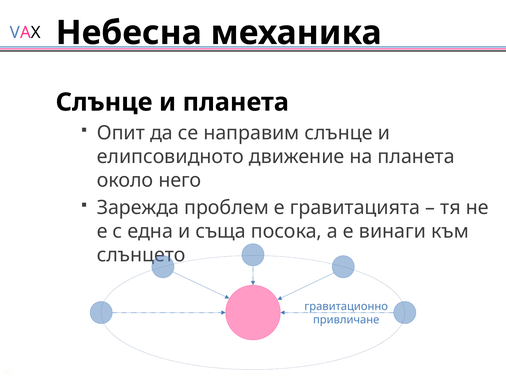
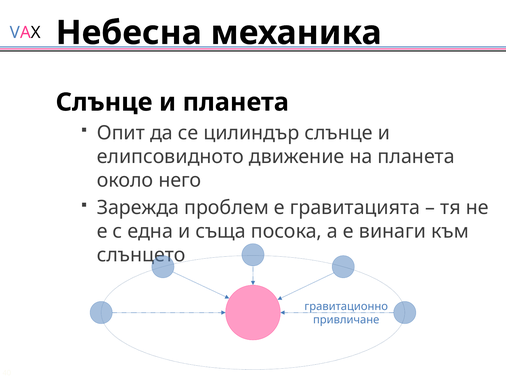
направим: направим -> цилиндър (251, 133)
